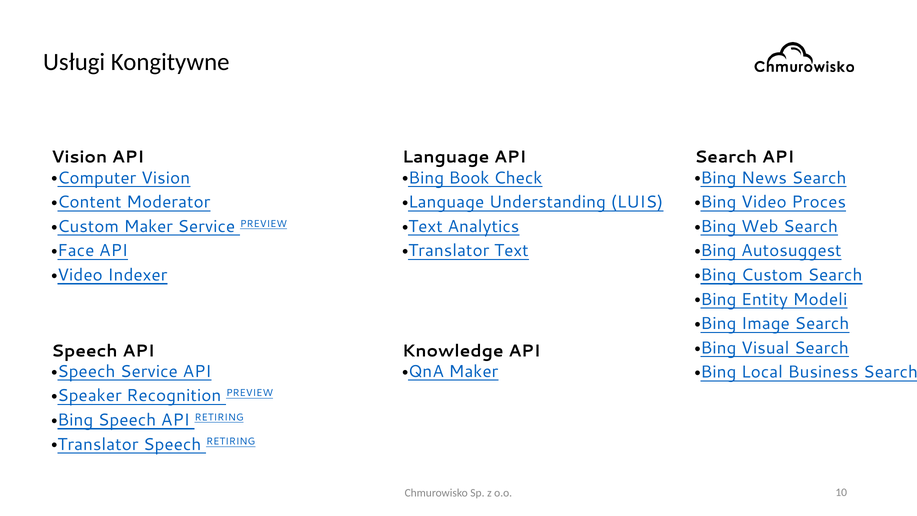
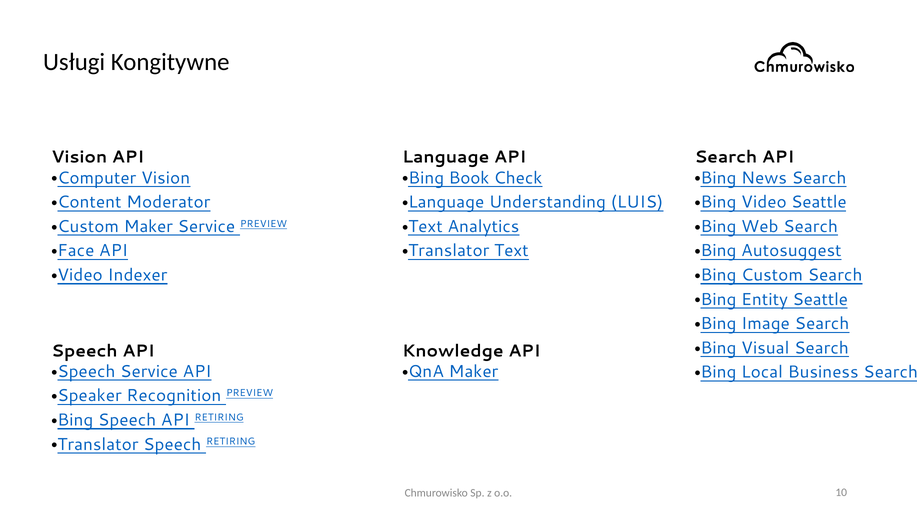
Video Proces: Proces -> Seattle (819, 202)
Entity Modeli: Modeli -> Seattle (820, 299)
